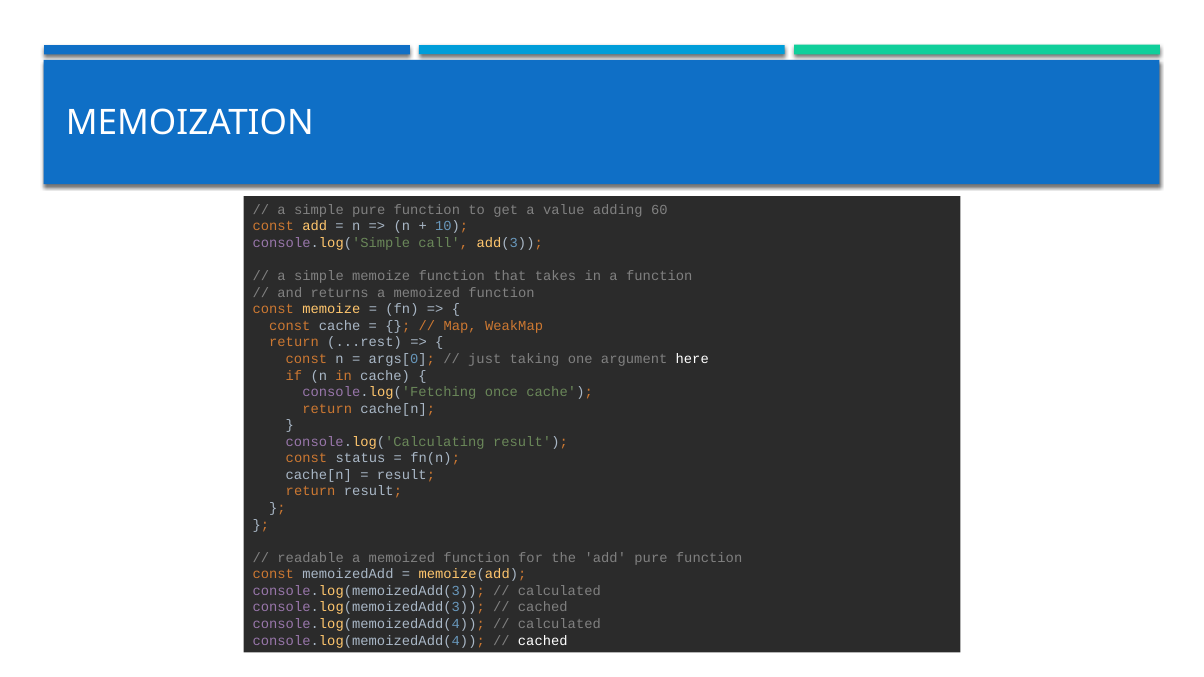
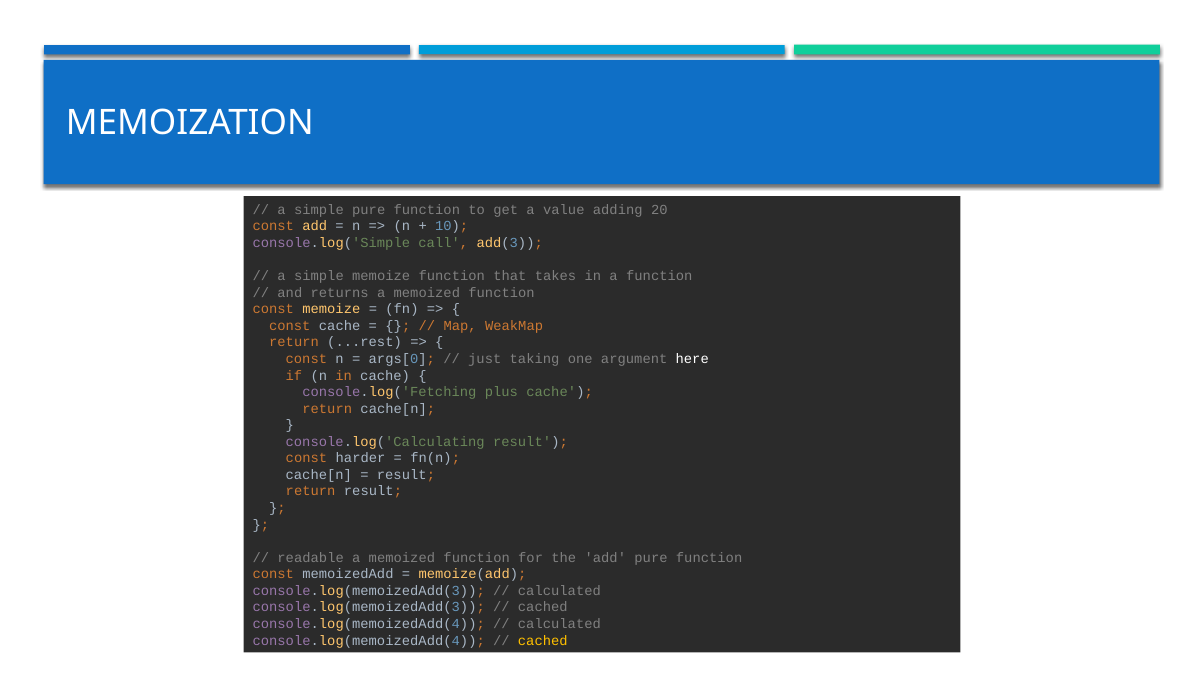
60: 60 -> 20 (659, 210)
once: once -> plus (501, 392)
status: status -> harder (361, 458)
cached colour: white -> yellow (543, 641)
